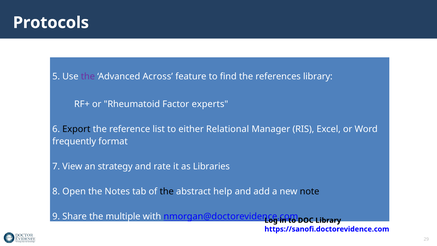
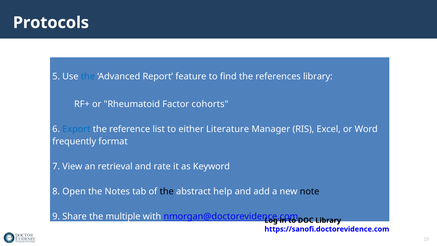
the colour: purple -> blue (88, 76)
Across: Across -> Report (158, 76)
experts: experts -> cohorts (210, 104)
Export colour: black -> blue (76, 129)
Relational: Relational -> Literature (228, 129)
strategy: strategy -> retrieval (115, 166)
Libraries: Libraries -> Keyword (211, 166)
